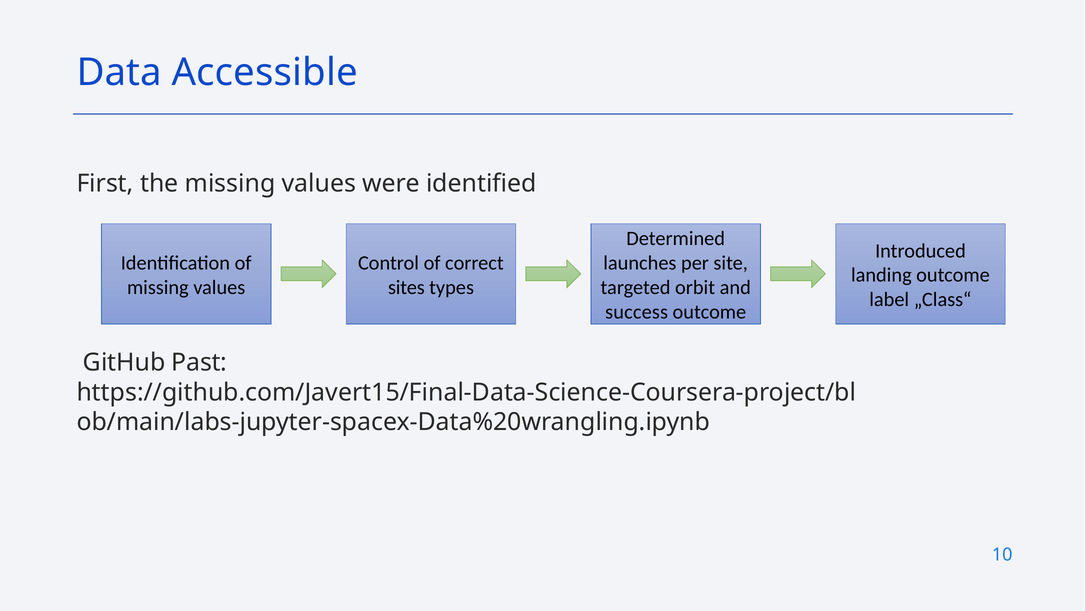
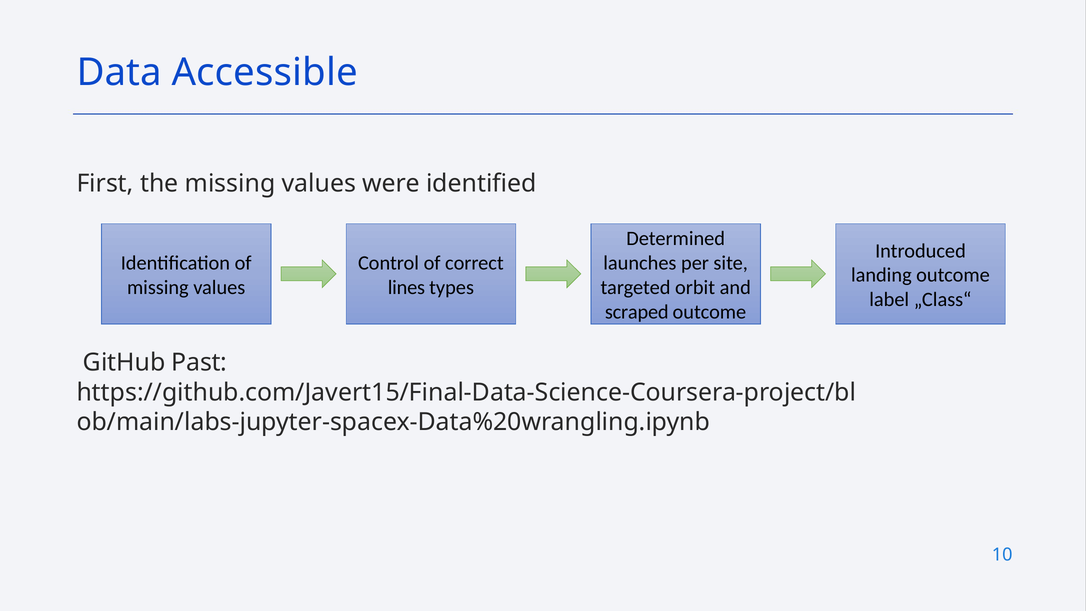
sites: sites -> lines (406, 287)
success: success -> scraped (637, 312)
